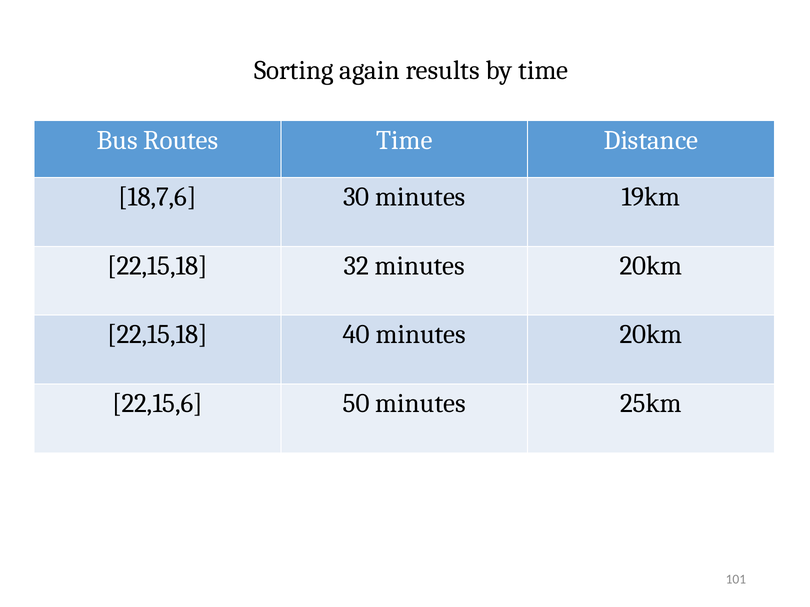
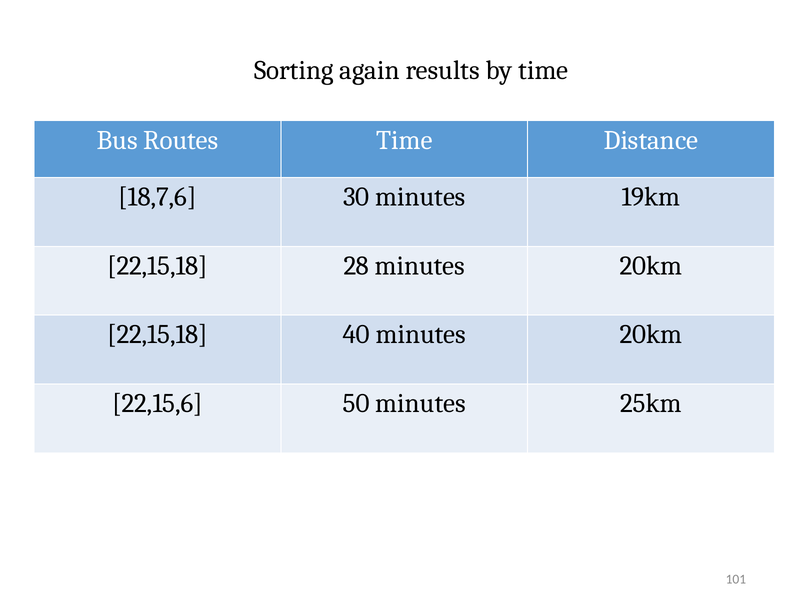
32: 32 -> 28 (356, 266)
